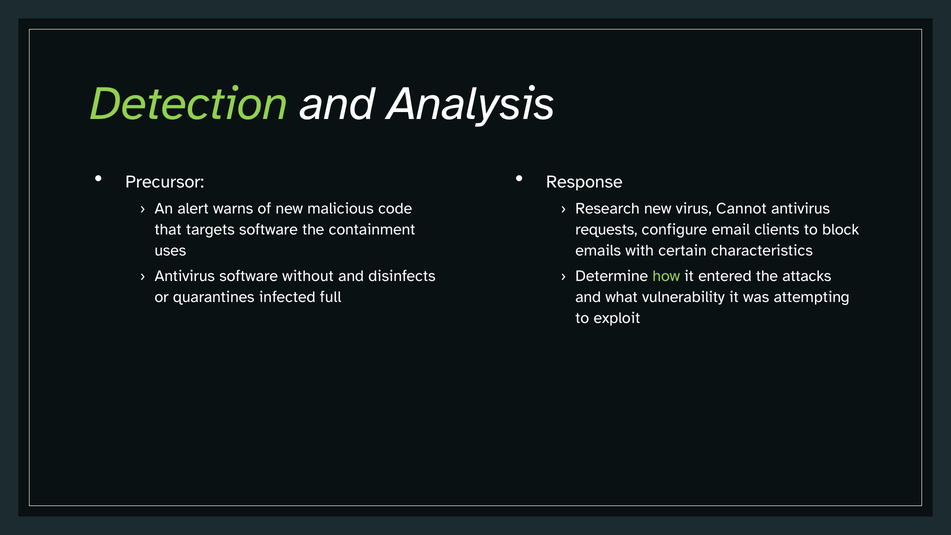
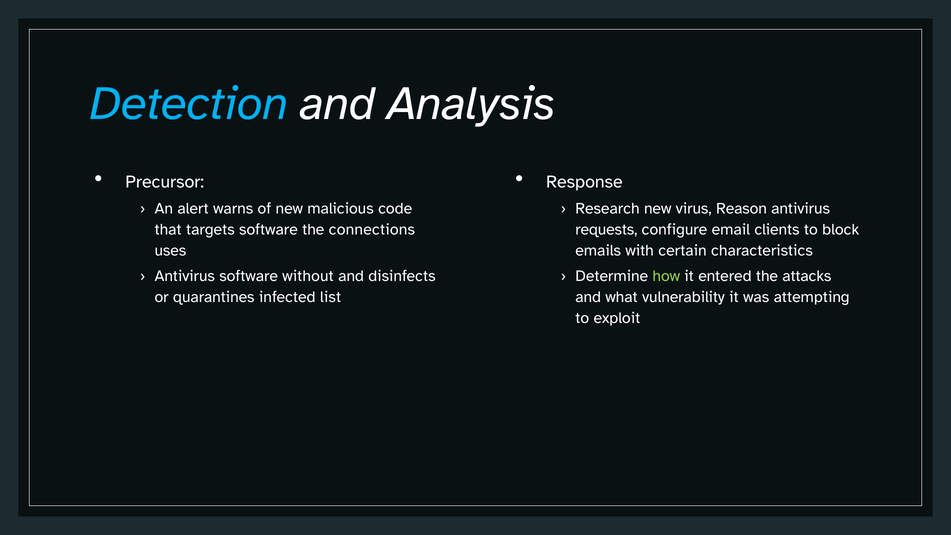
Detection colour: light green -> light blue (189, 103)
Cannot: Cannot -> Reason (742, 209)
containment: containment -> connections (372, 229)
full: full -> list (331, 297)
